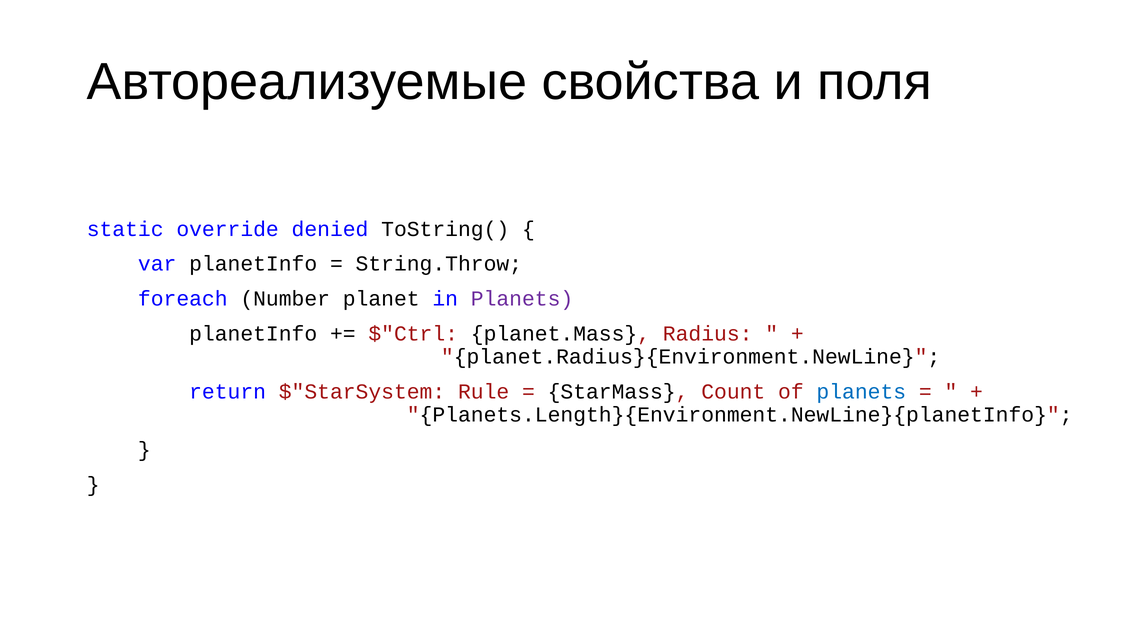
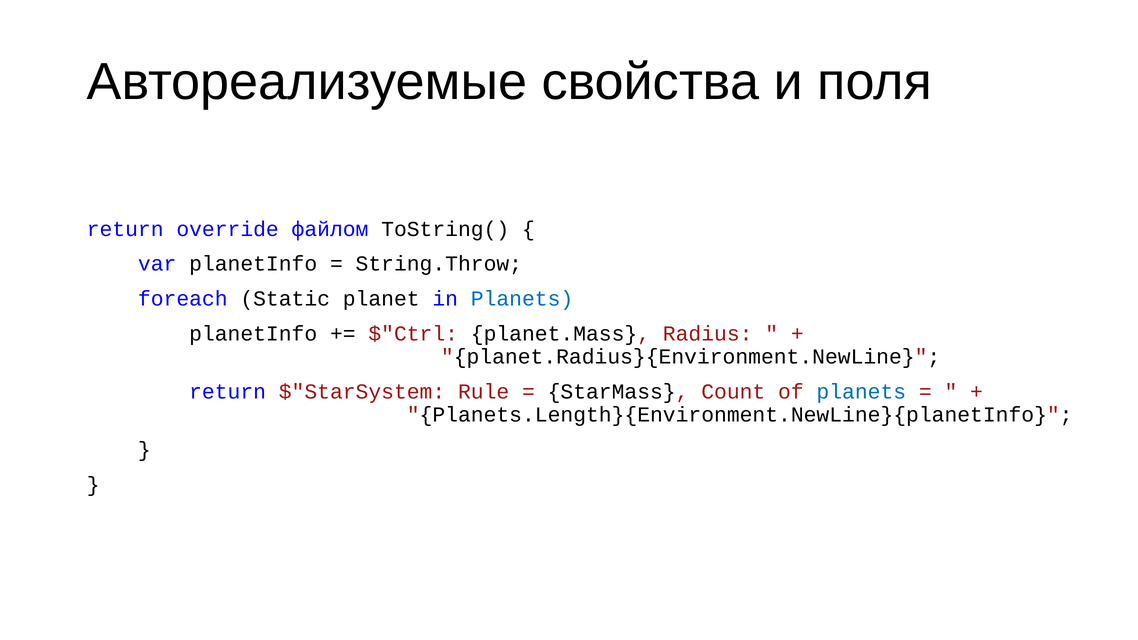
static: static -> return (125, 229)
denied: denied -> файлом (330, 229)
Number: Number -> Static (285, 299)
Planets colour: purple -> blue (522, 299)
